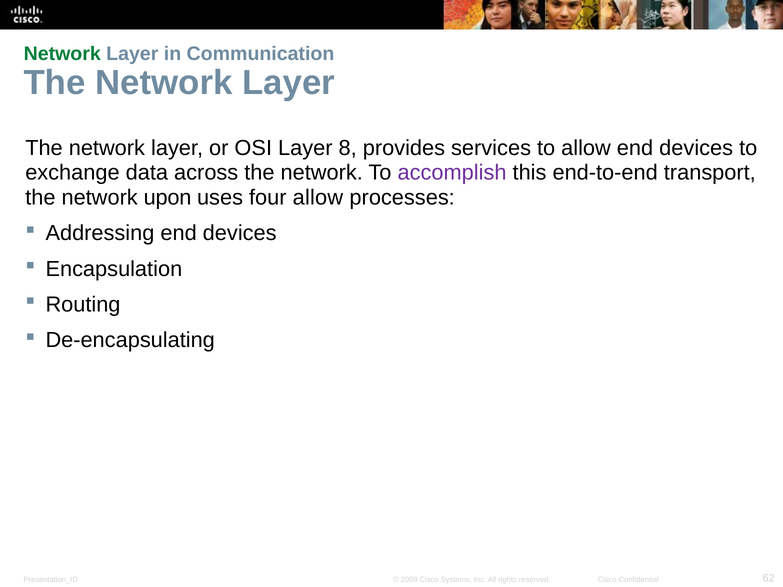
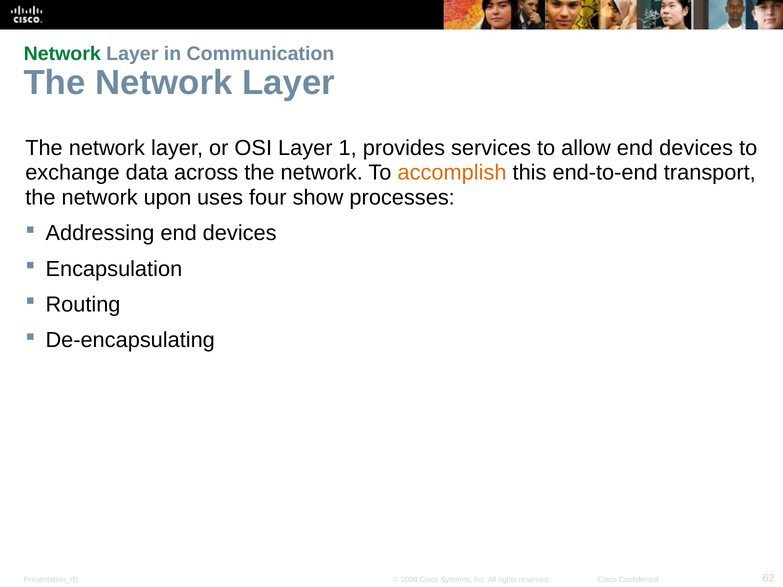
8: 8 -> 1 (348, 148)
accomplish colour: purple -> orange (452, 173)
four allow: allow -> show (318, 198)
